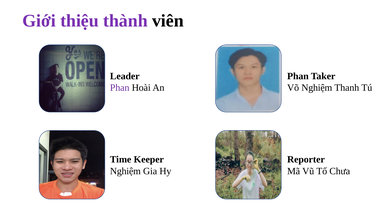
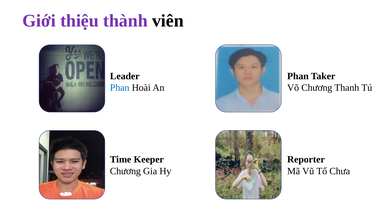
Phan colour: purple -> blue (120, 88)
Võ Nghiệm: Nghiệm -> Chương (317, 88)
Nghiệm: Nghiệm -> Chương (125, 171)
